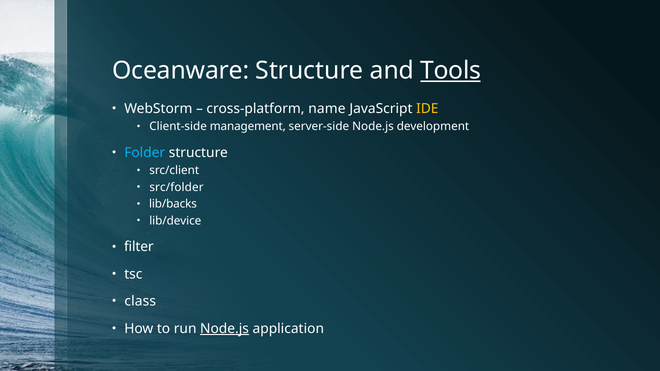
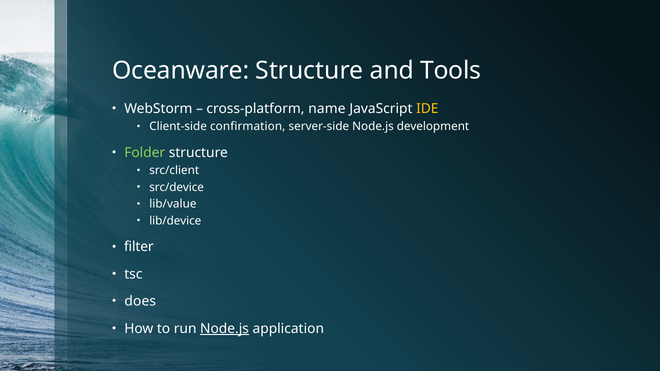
Tools underline: present -> none (451, 71)
management: management -> confirmation (248, 127)
Folder colour: light blue -> light green (145, 153)
src/folder: src/folder -> src/device (177, 187)
lib/backs: lib/backs -> lib/value (173, 204)
class: class -> does (140, 302)
